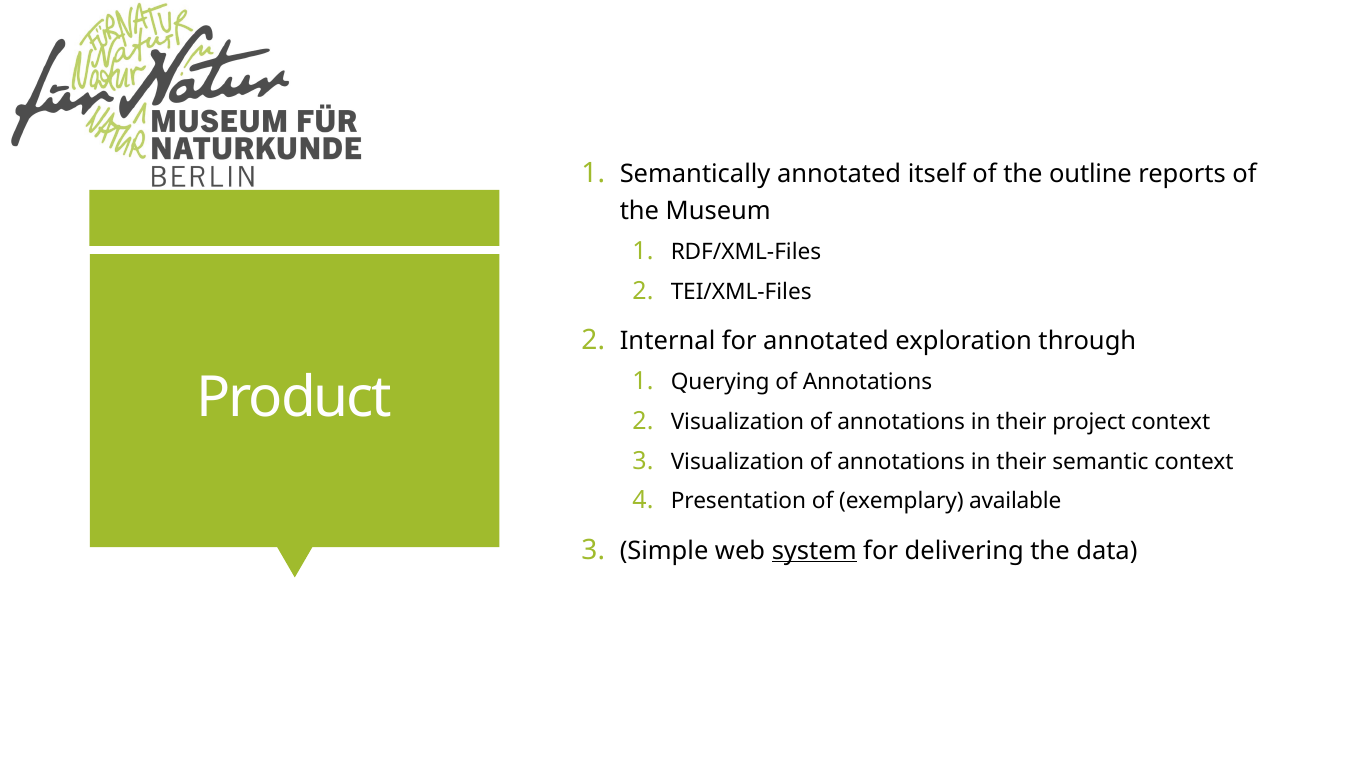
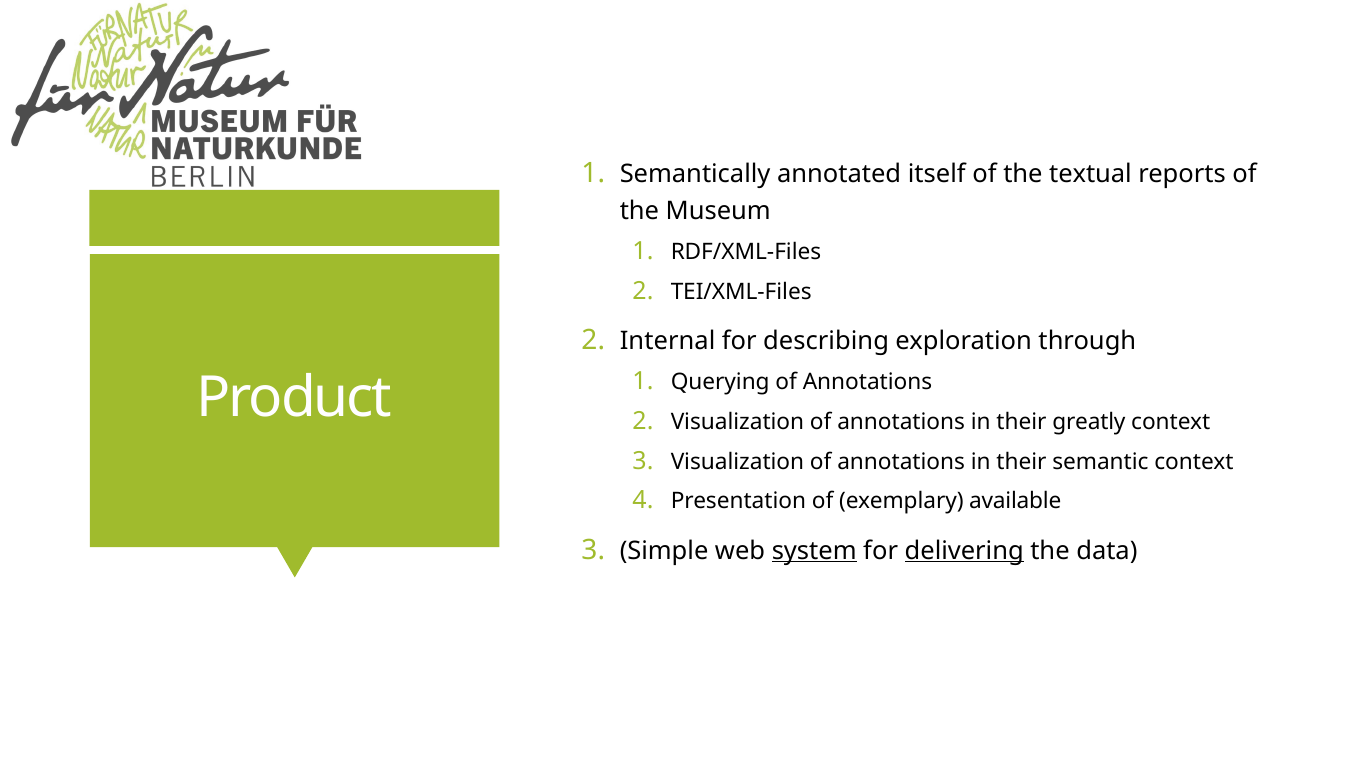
outline: outline -> textual (1090, 174)
for annotated: annotated -> describing (826, 341)
project: project -> greatly (1089, 422)
delivering underline: none -> present (964, 550)
